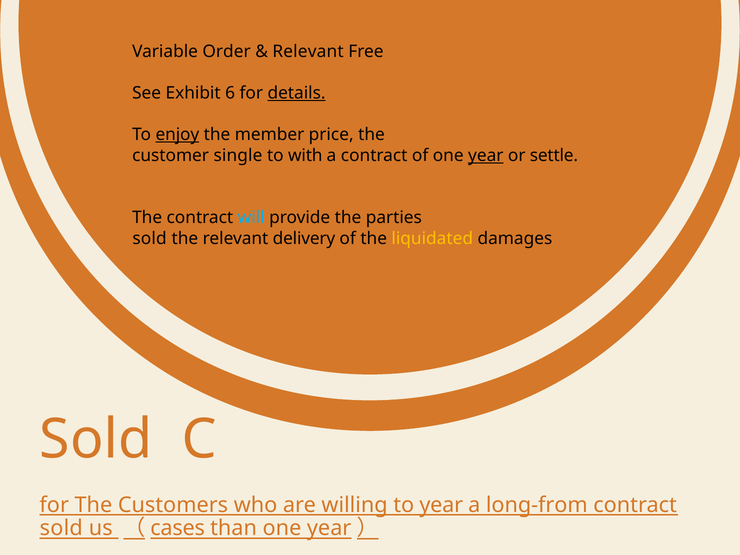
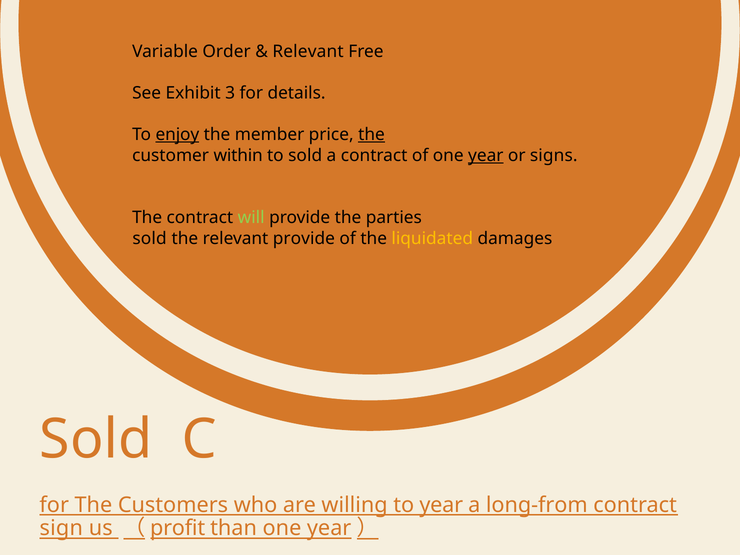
6: 6 -> 3 (230, 93)
details underline: present -> none (297, 93)
the underline: none -> present (372, 135)
single: single -> within (238, 155)
to with: with -> sold (305, 155)
settle: settle -> signs (554, 155)
will colour: light blue -> light green (251, 218)
relevant delivery: delivery -> provide (304, 238)
sold: sold -> sign (61, 528)
cases: cases -> profit (178, 528)
